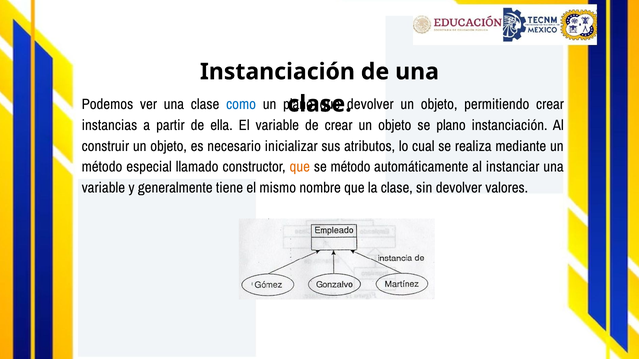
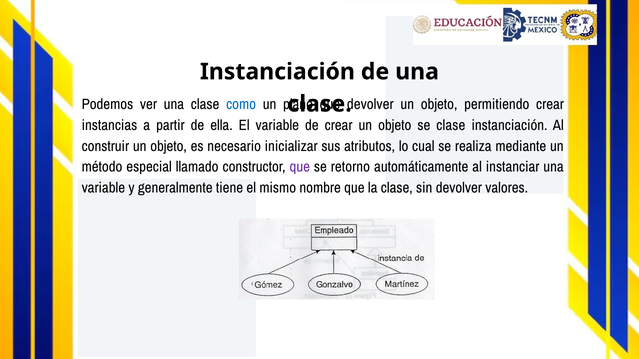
se plano: plano -> clase (451, 126)
que colour: orange -> purple (300, 167)
se método: método -> retorno (350, 167)
